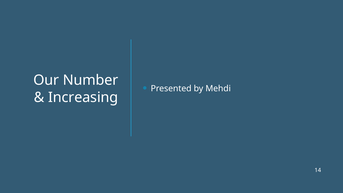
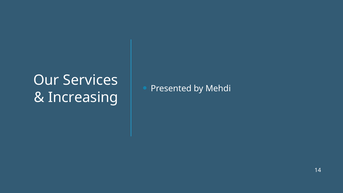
Number: Number -> Services (90, 80)
